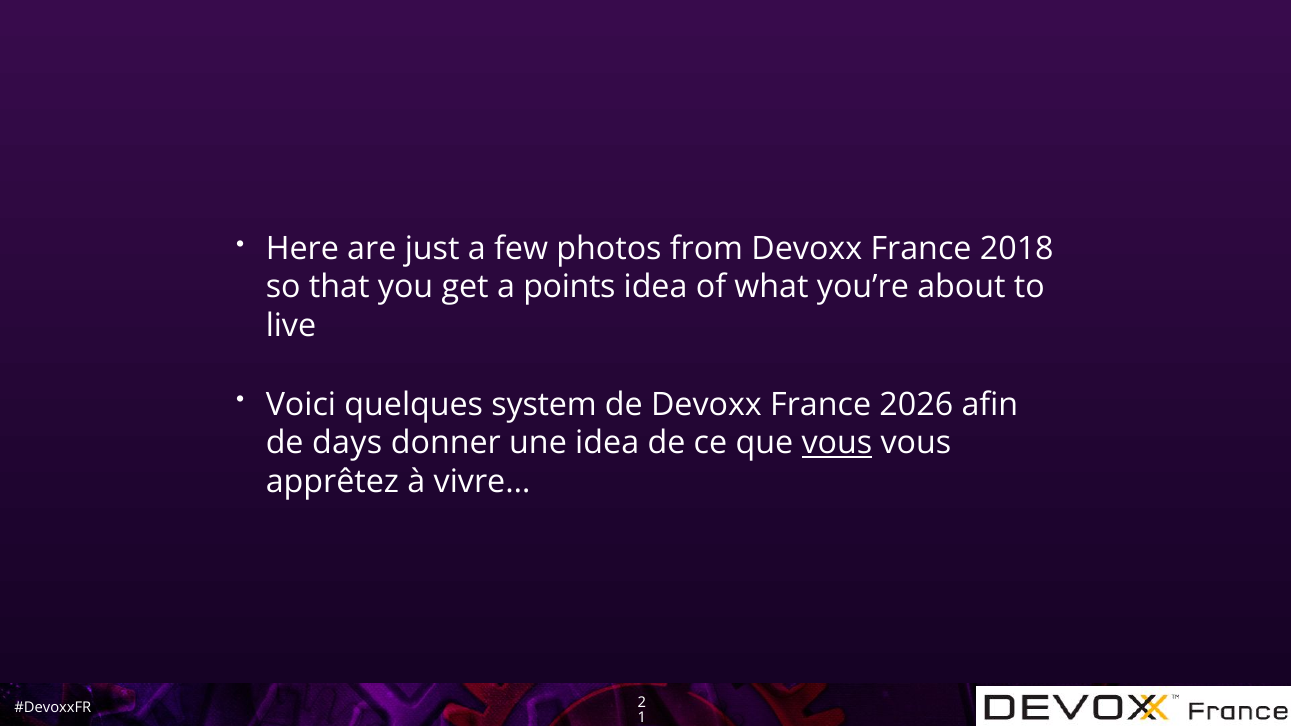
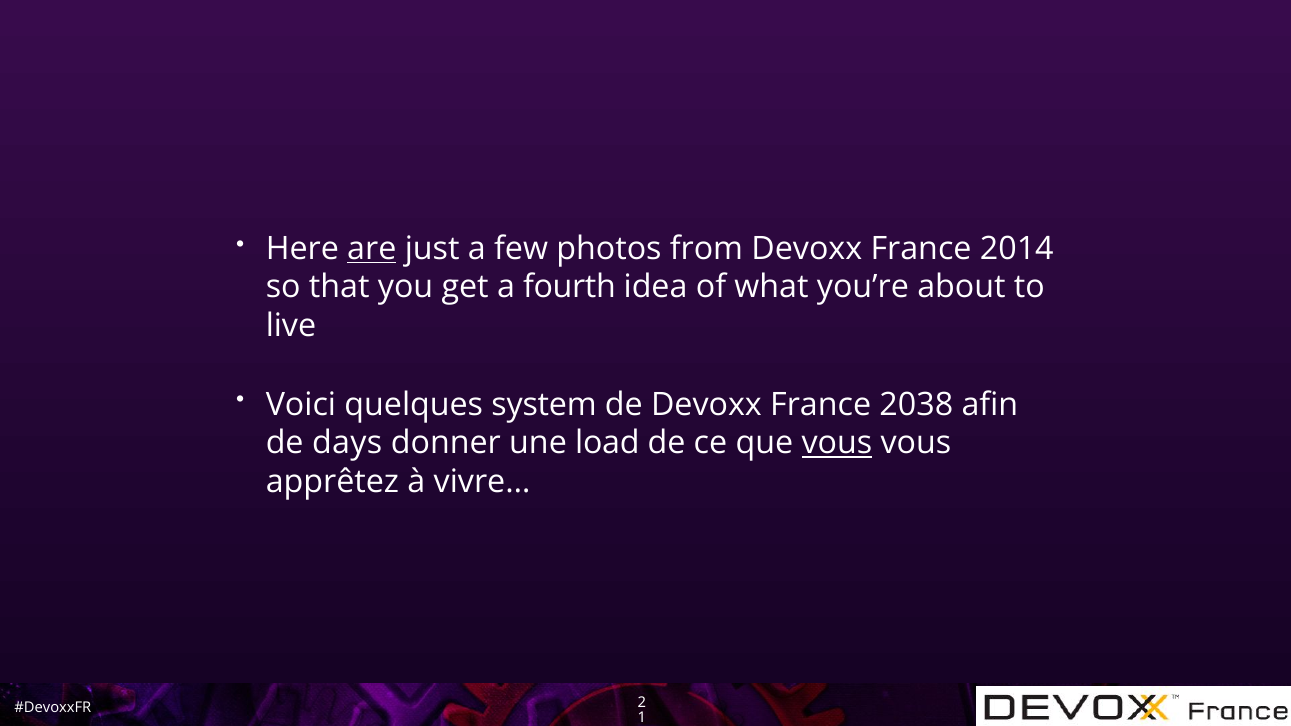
are underline: none -> present (372, 249)
2018: 2018 -> 2014 (1017, 249)
points: points -> fourth (569, 287)
2026: 2026 -> 2038 (916, 405)
une idea: idea -> load (607, 443)
